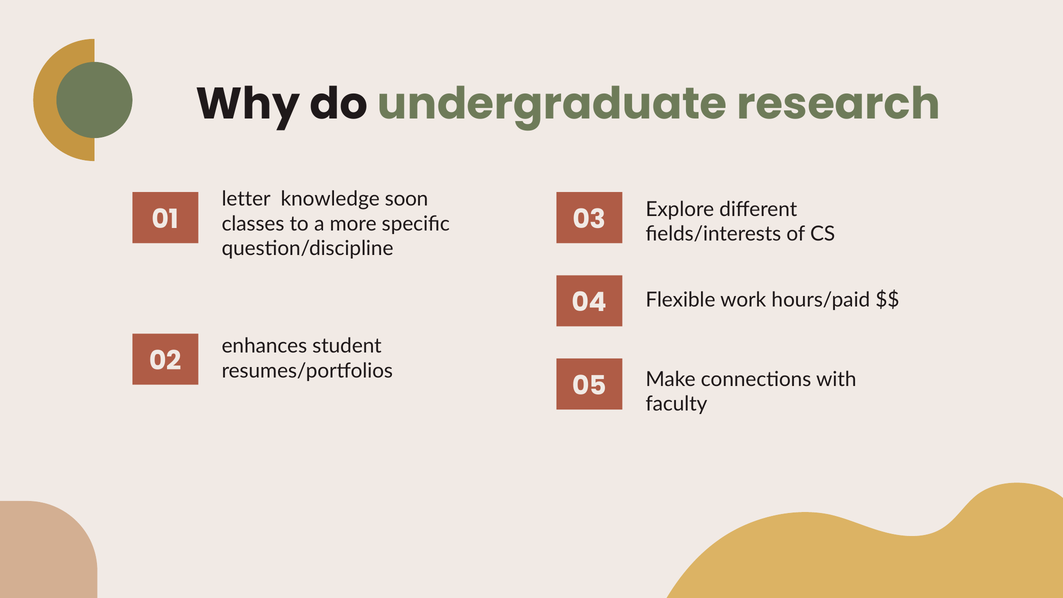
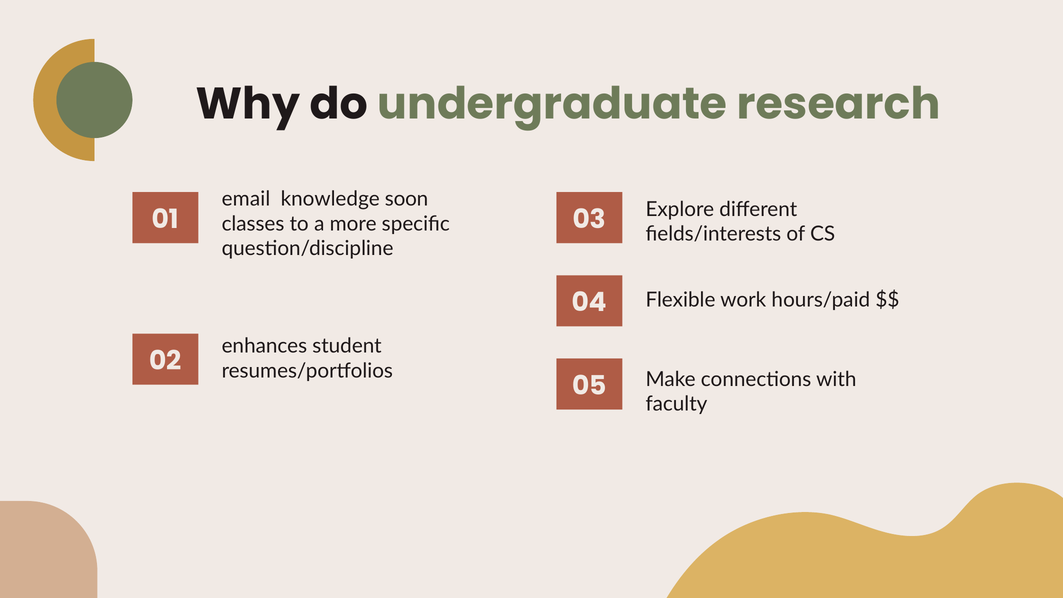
letter: letter -> email (246, 199)
